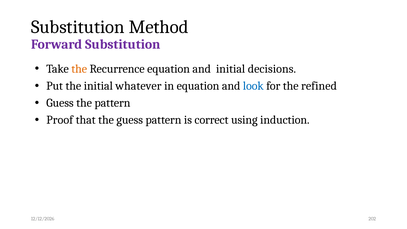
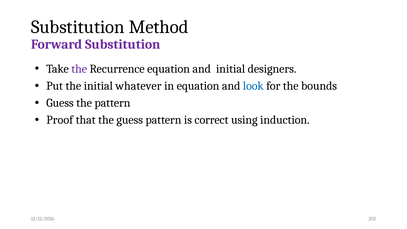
the colour: orange -> purple (79, 69)
decisions: decisions -> designers (272, 69)
refined: refined -> bounds (319, 86)
